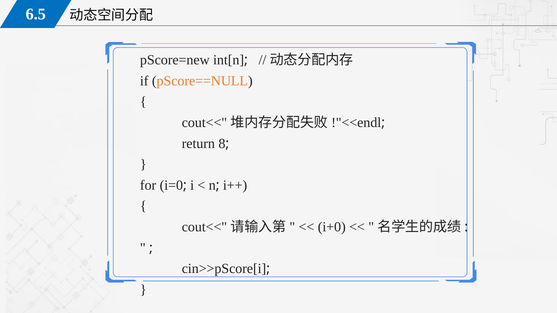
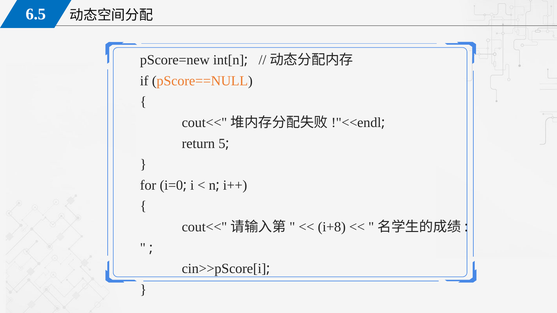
8: 8 -> 5 (222, 144)
i+0: i+0 -> i+8 (332, 227)
